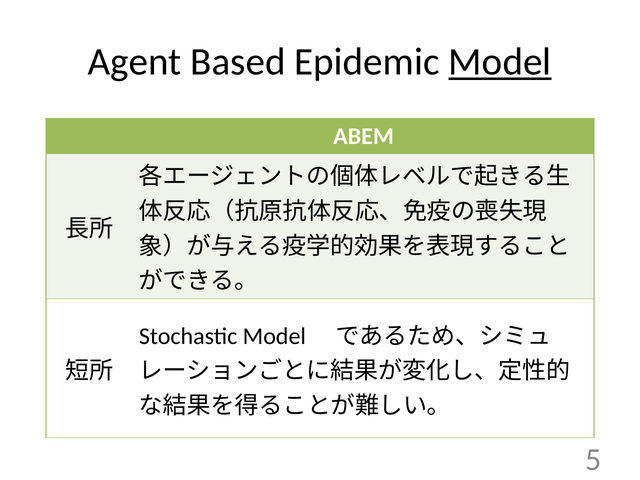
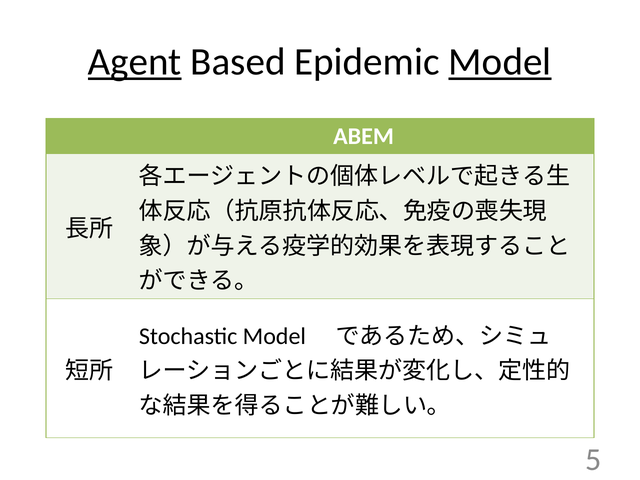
Agent underline: none -> present (135, 62)
